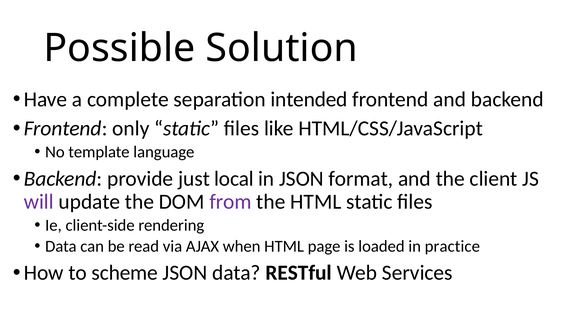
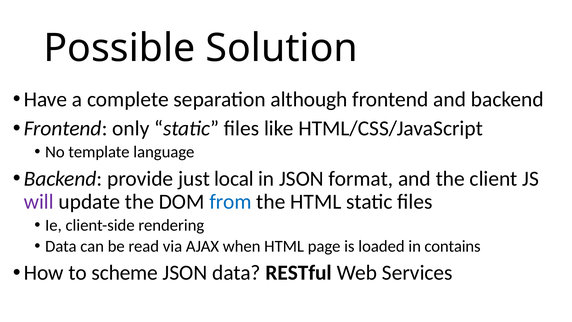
intended: intended -> although (309, 99)
from colour: purple -> blue (230, 202)
practice: practice -> contains (452, 246)
